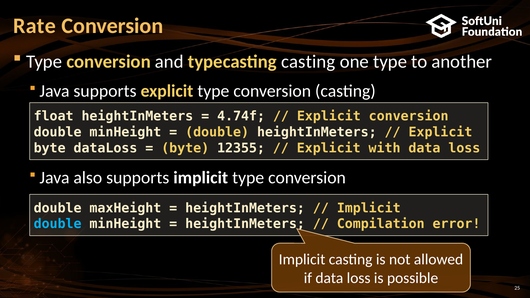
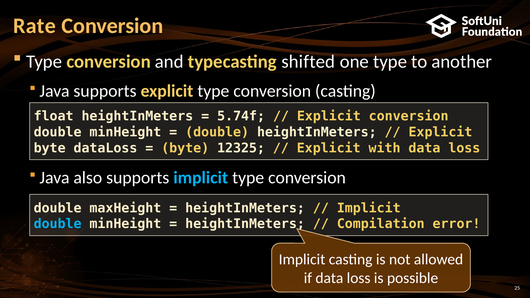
typecasting casting: casting -> shifted (308, 62)
4.74f: 4.74f -> 5.74f (241, 116)
12355: 12355 -> 12325 (241, 148)
implicit colour: white -> light blue (201, 178)
